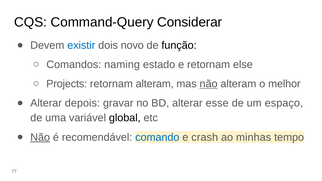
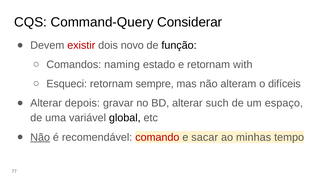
existir colour: blue -> red (81, 45)
else: else -> with (243, 65)
Projects: Projects -> Esqueci (67, 84)
retornam alteram: alteram -> sempre (155, 84)
não underline: present -> none (209, 84)
melhor: melhor -> difíceis (284, 84)
esse: esse -> such (217, 103)
comando colour: blue -> red (157, 137)
crash: crash -> sacar (205, 137)
